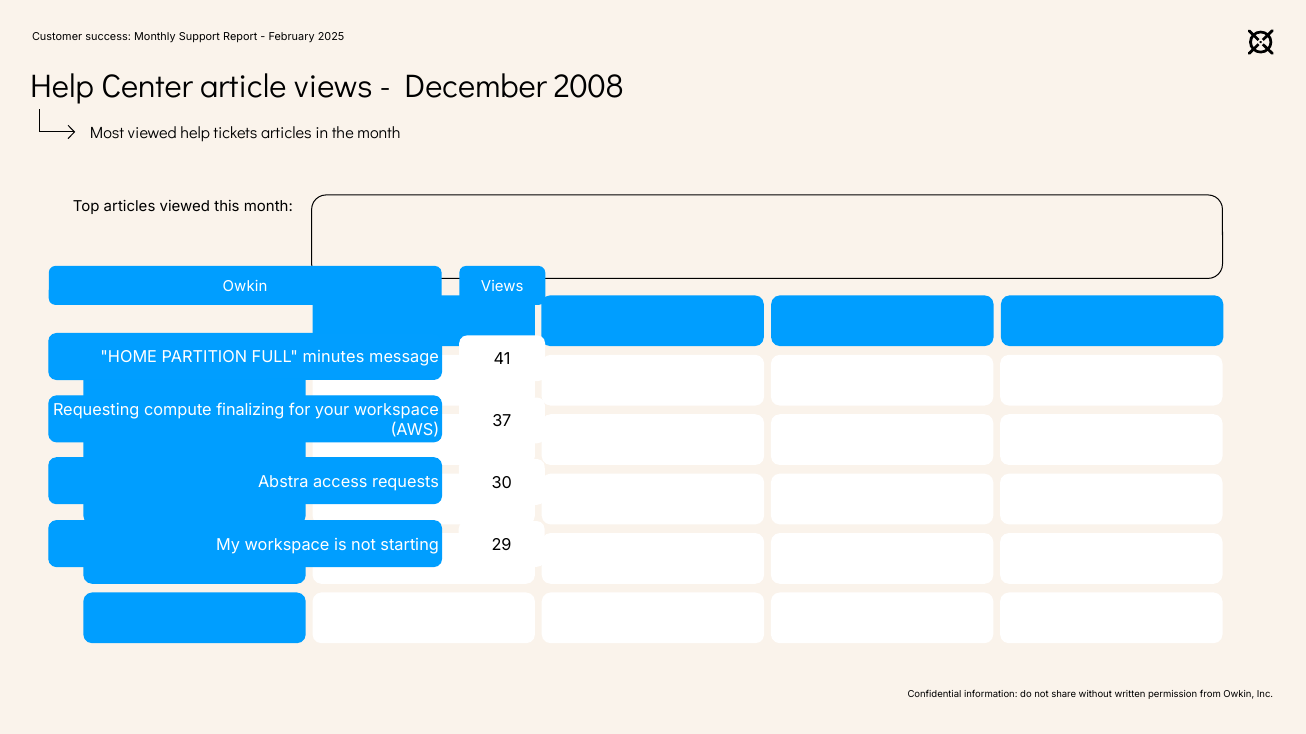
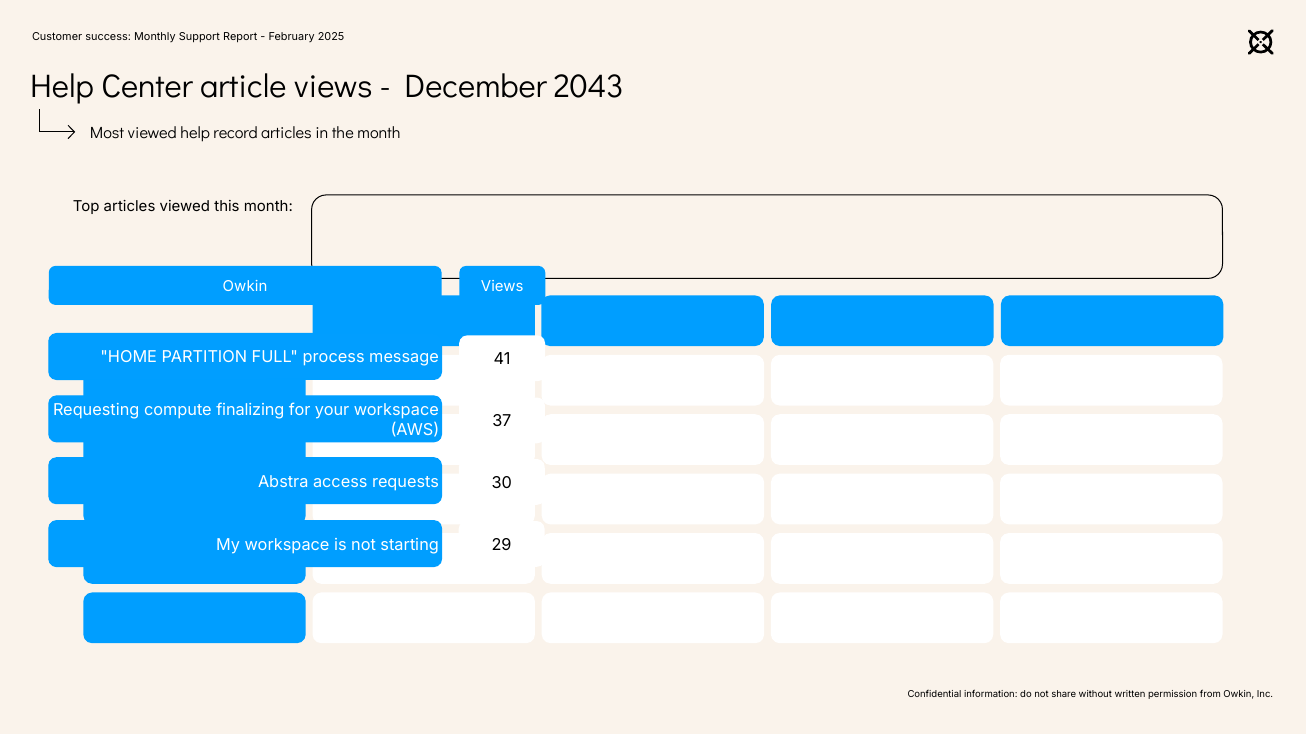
2008: 2008 -> 2043 (589, 87)
tickets: tickets -> record (236, 133)
minutes: minutes -> process (334, 358)
